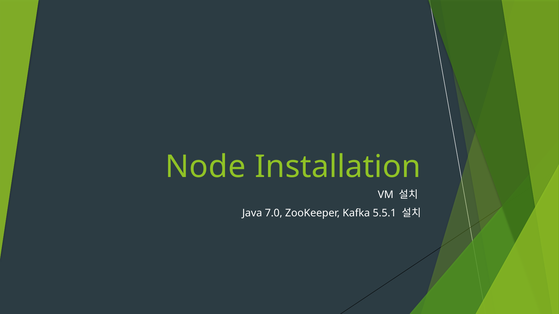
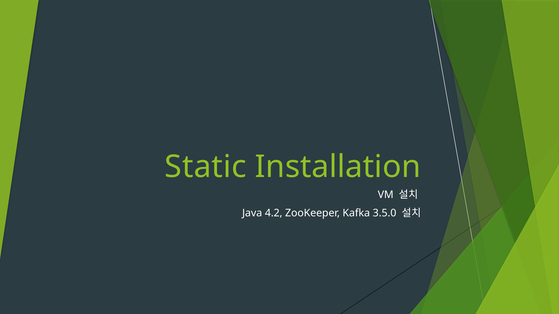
Node: Node -> Static (206, 167)
7.0: 7.0 -> 4.2 (274, 213)
5.5.1: 5.5.1 -> 3.5.0 (385, 213)
